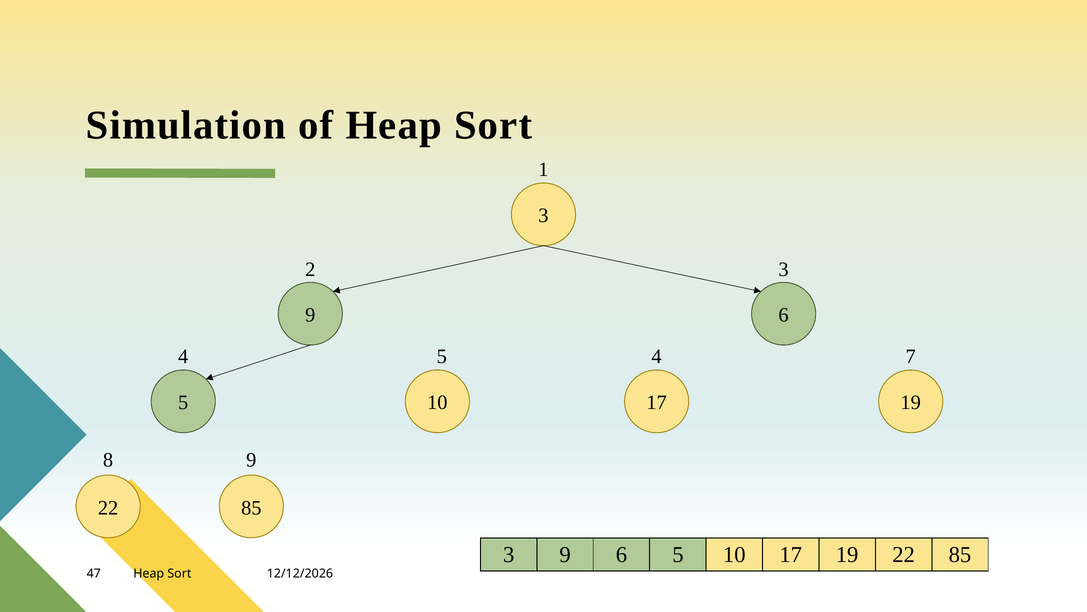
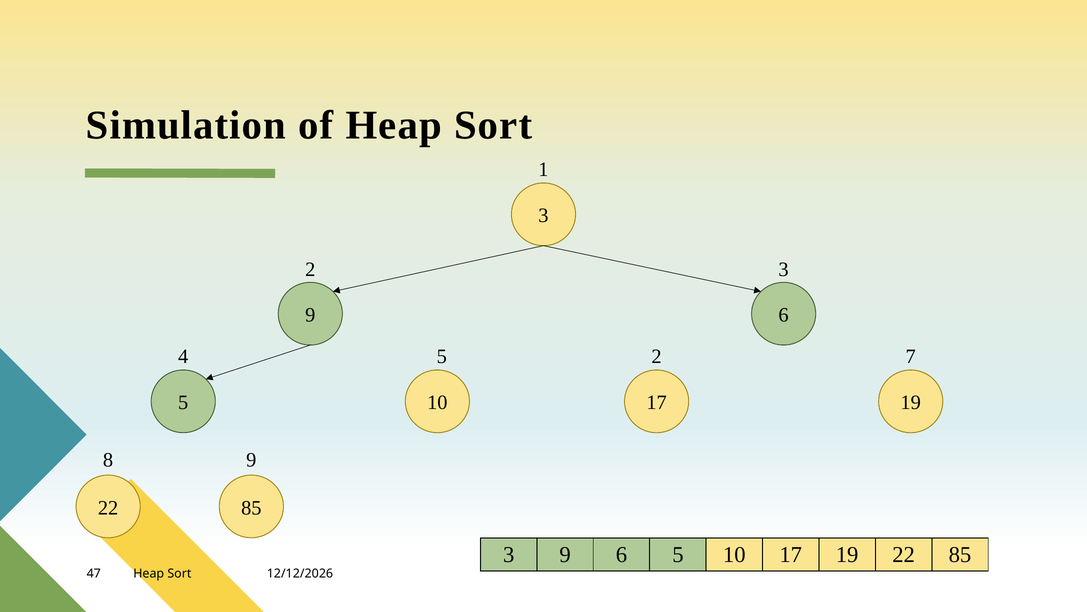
5 4: 4 -> 2 (657, 356)
